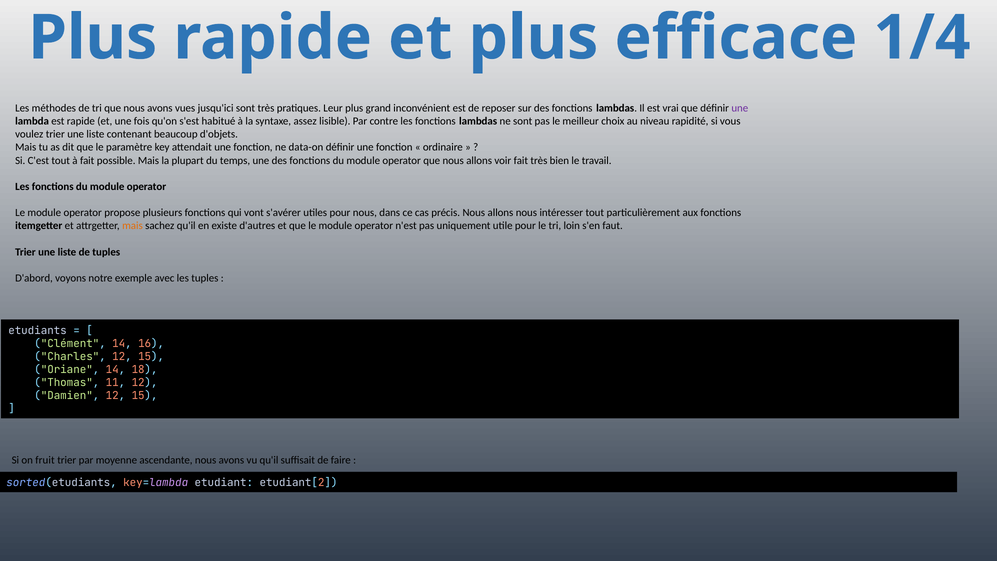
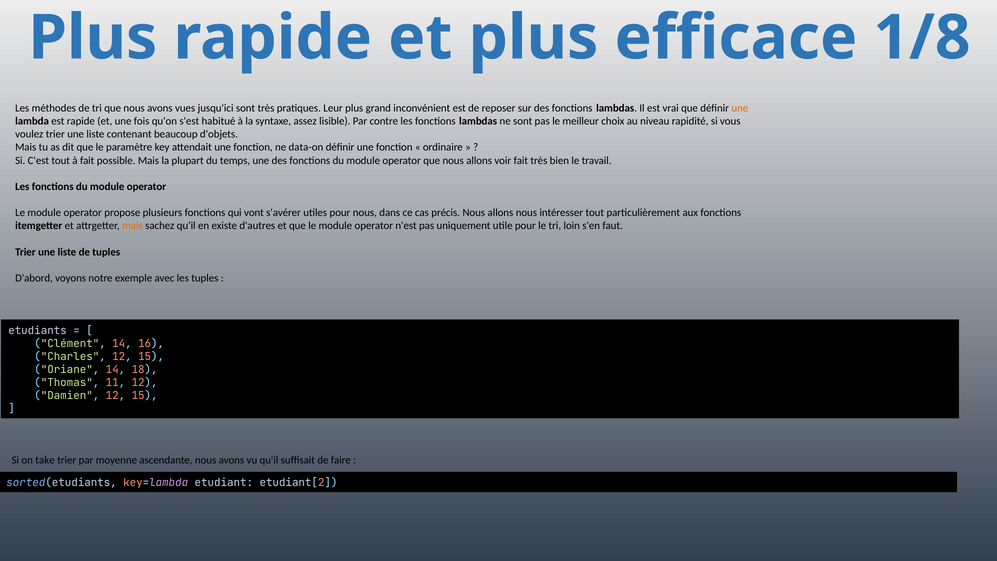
1/4: 1/4 -> 1/8 (922, 38)
une colour: purple -> orange (740, 108)
fruit: fruit -> take (45, 460)
